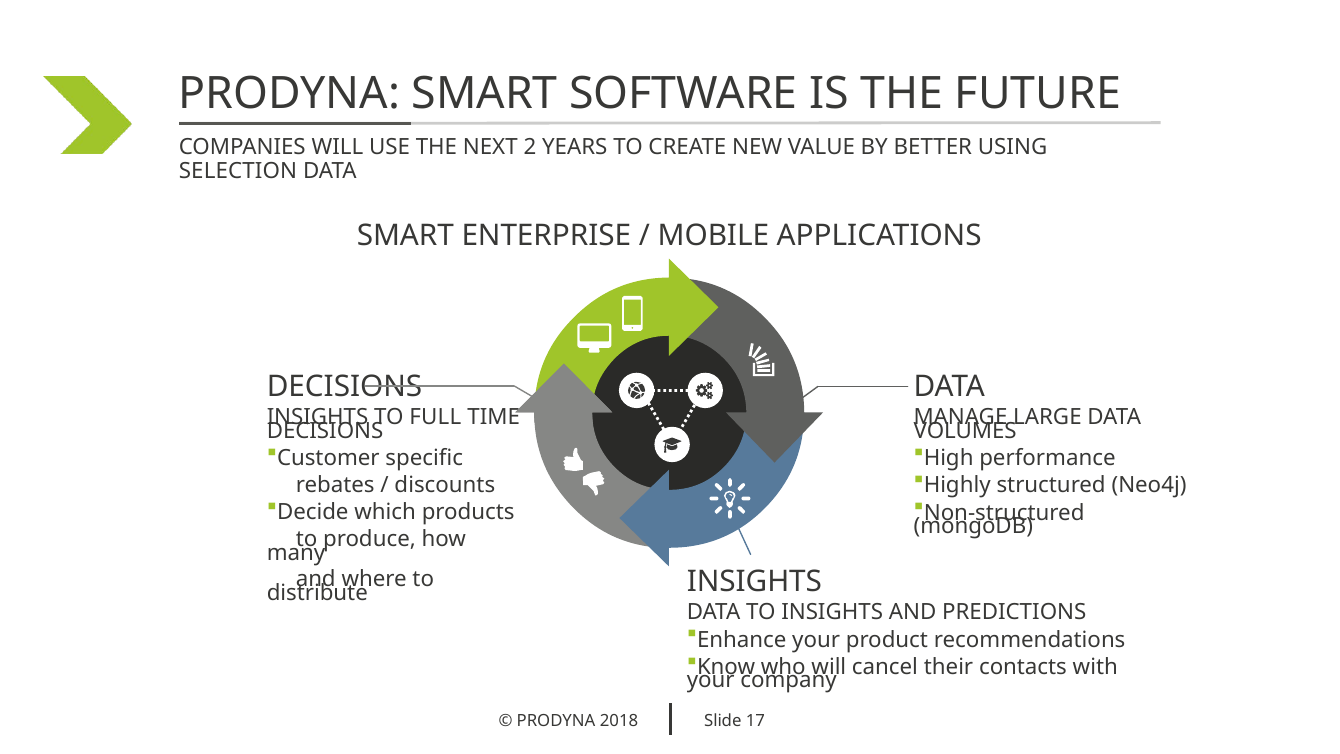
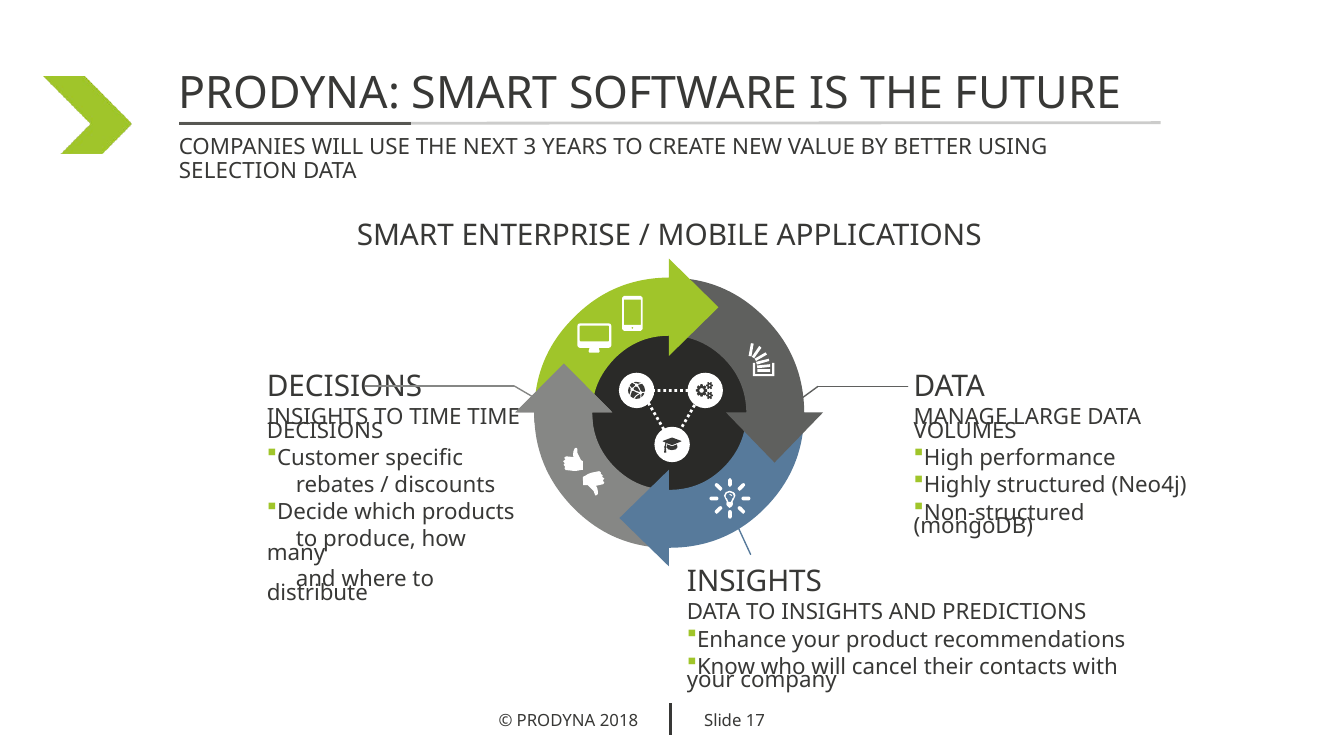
2: 2 -> 3 (530, 147)
TO FULL: FULL -> TIME (435, 417)
